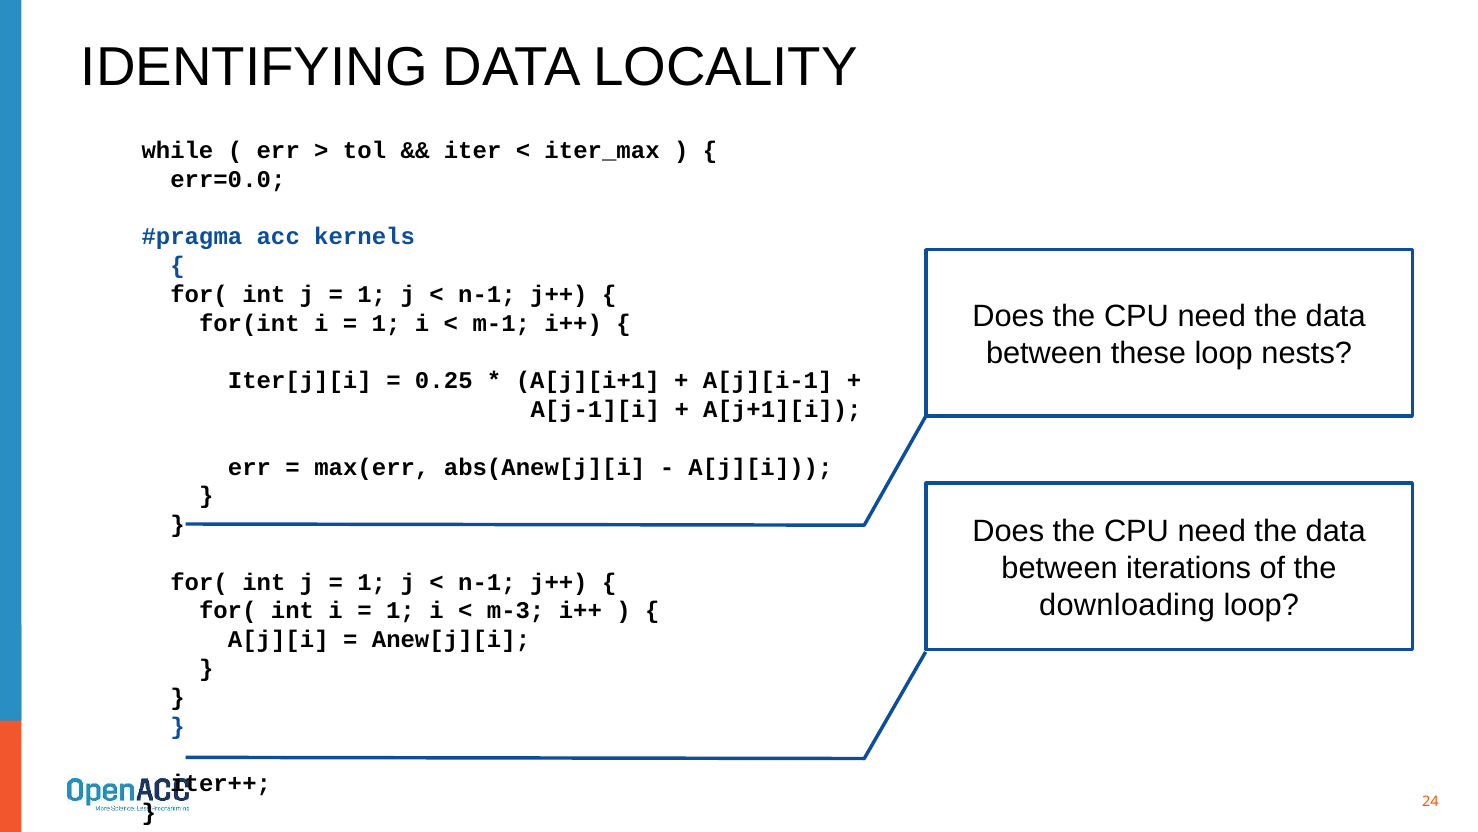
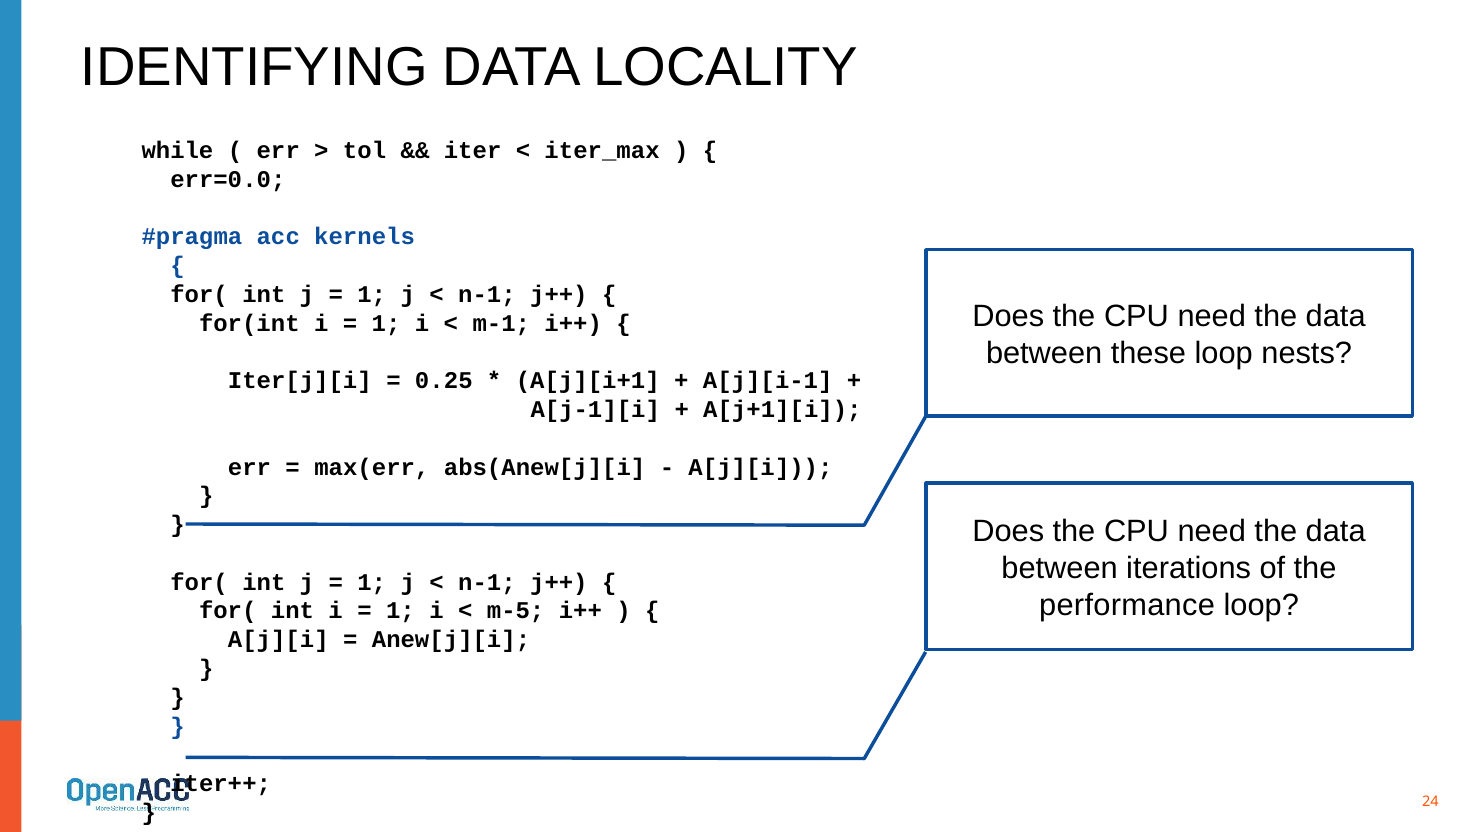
downloading: downloading -> performance (1127, 605)
m-3: m-3 -> m-5 (516, 611)
